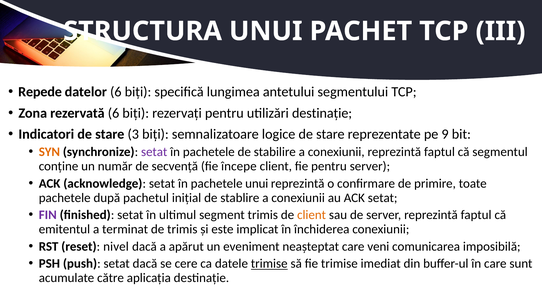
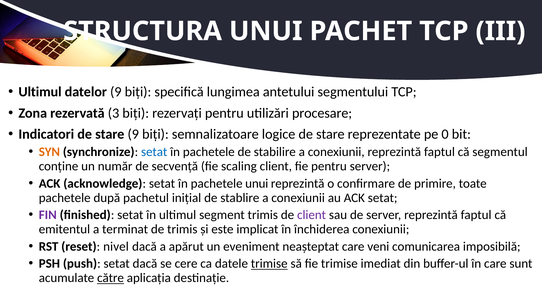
Repede: Repede -> Ultimul (40, 92)
datelor 6: 6 -> 9 (116, 92)
rezervată 6: 6 -> 3 (114, 113)
utilizări destinație: destinație -> procesare (322, 113)
stare 3: 3 -> 9 (133, 134)
9: 9 -> 0 (445, 134)
setat colour: purple -> blue (154, 152)
începe: începe -> scaling (239, 166)
client colour: orange -> purple (312, 215)
către underline: none -> present (111, 278)
